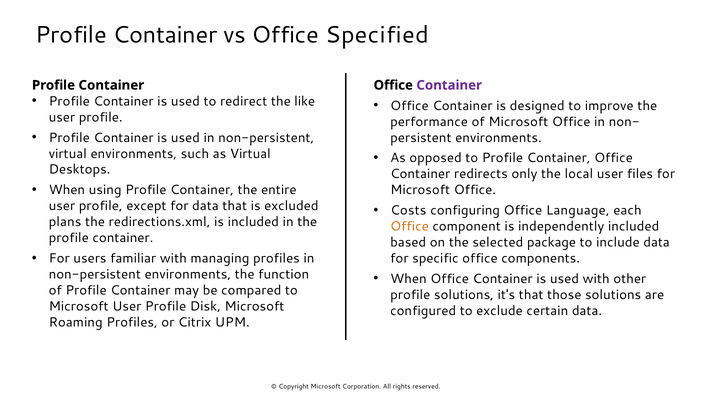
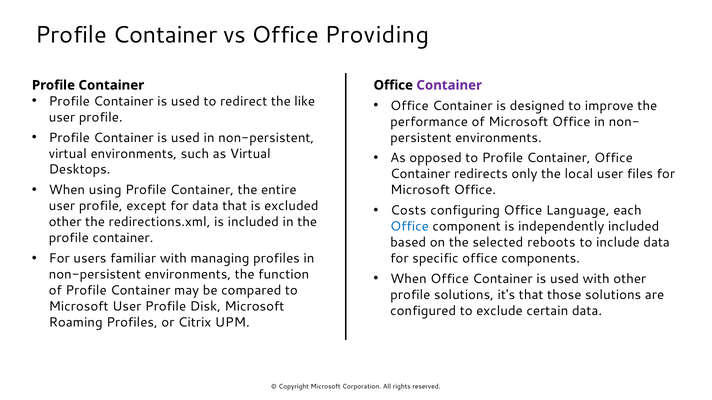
Specified: Specified -> Providing (377, 35)
plans: plans -> other (65, 222)
Office colour: orange -> blue (410, 227)
package: package -> reboots (551, 243)
